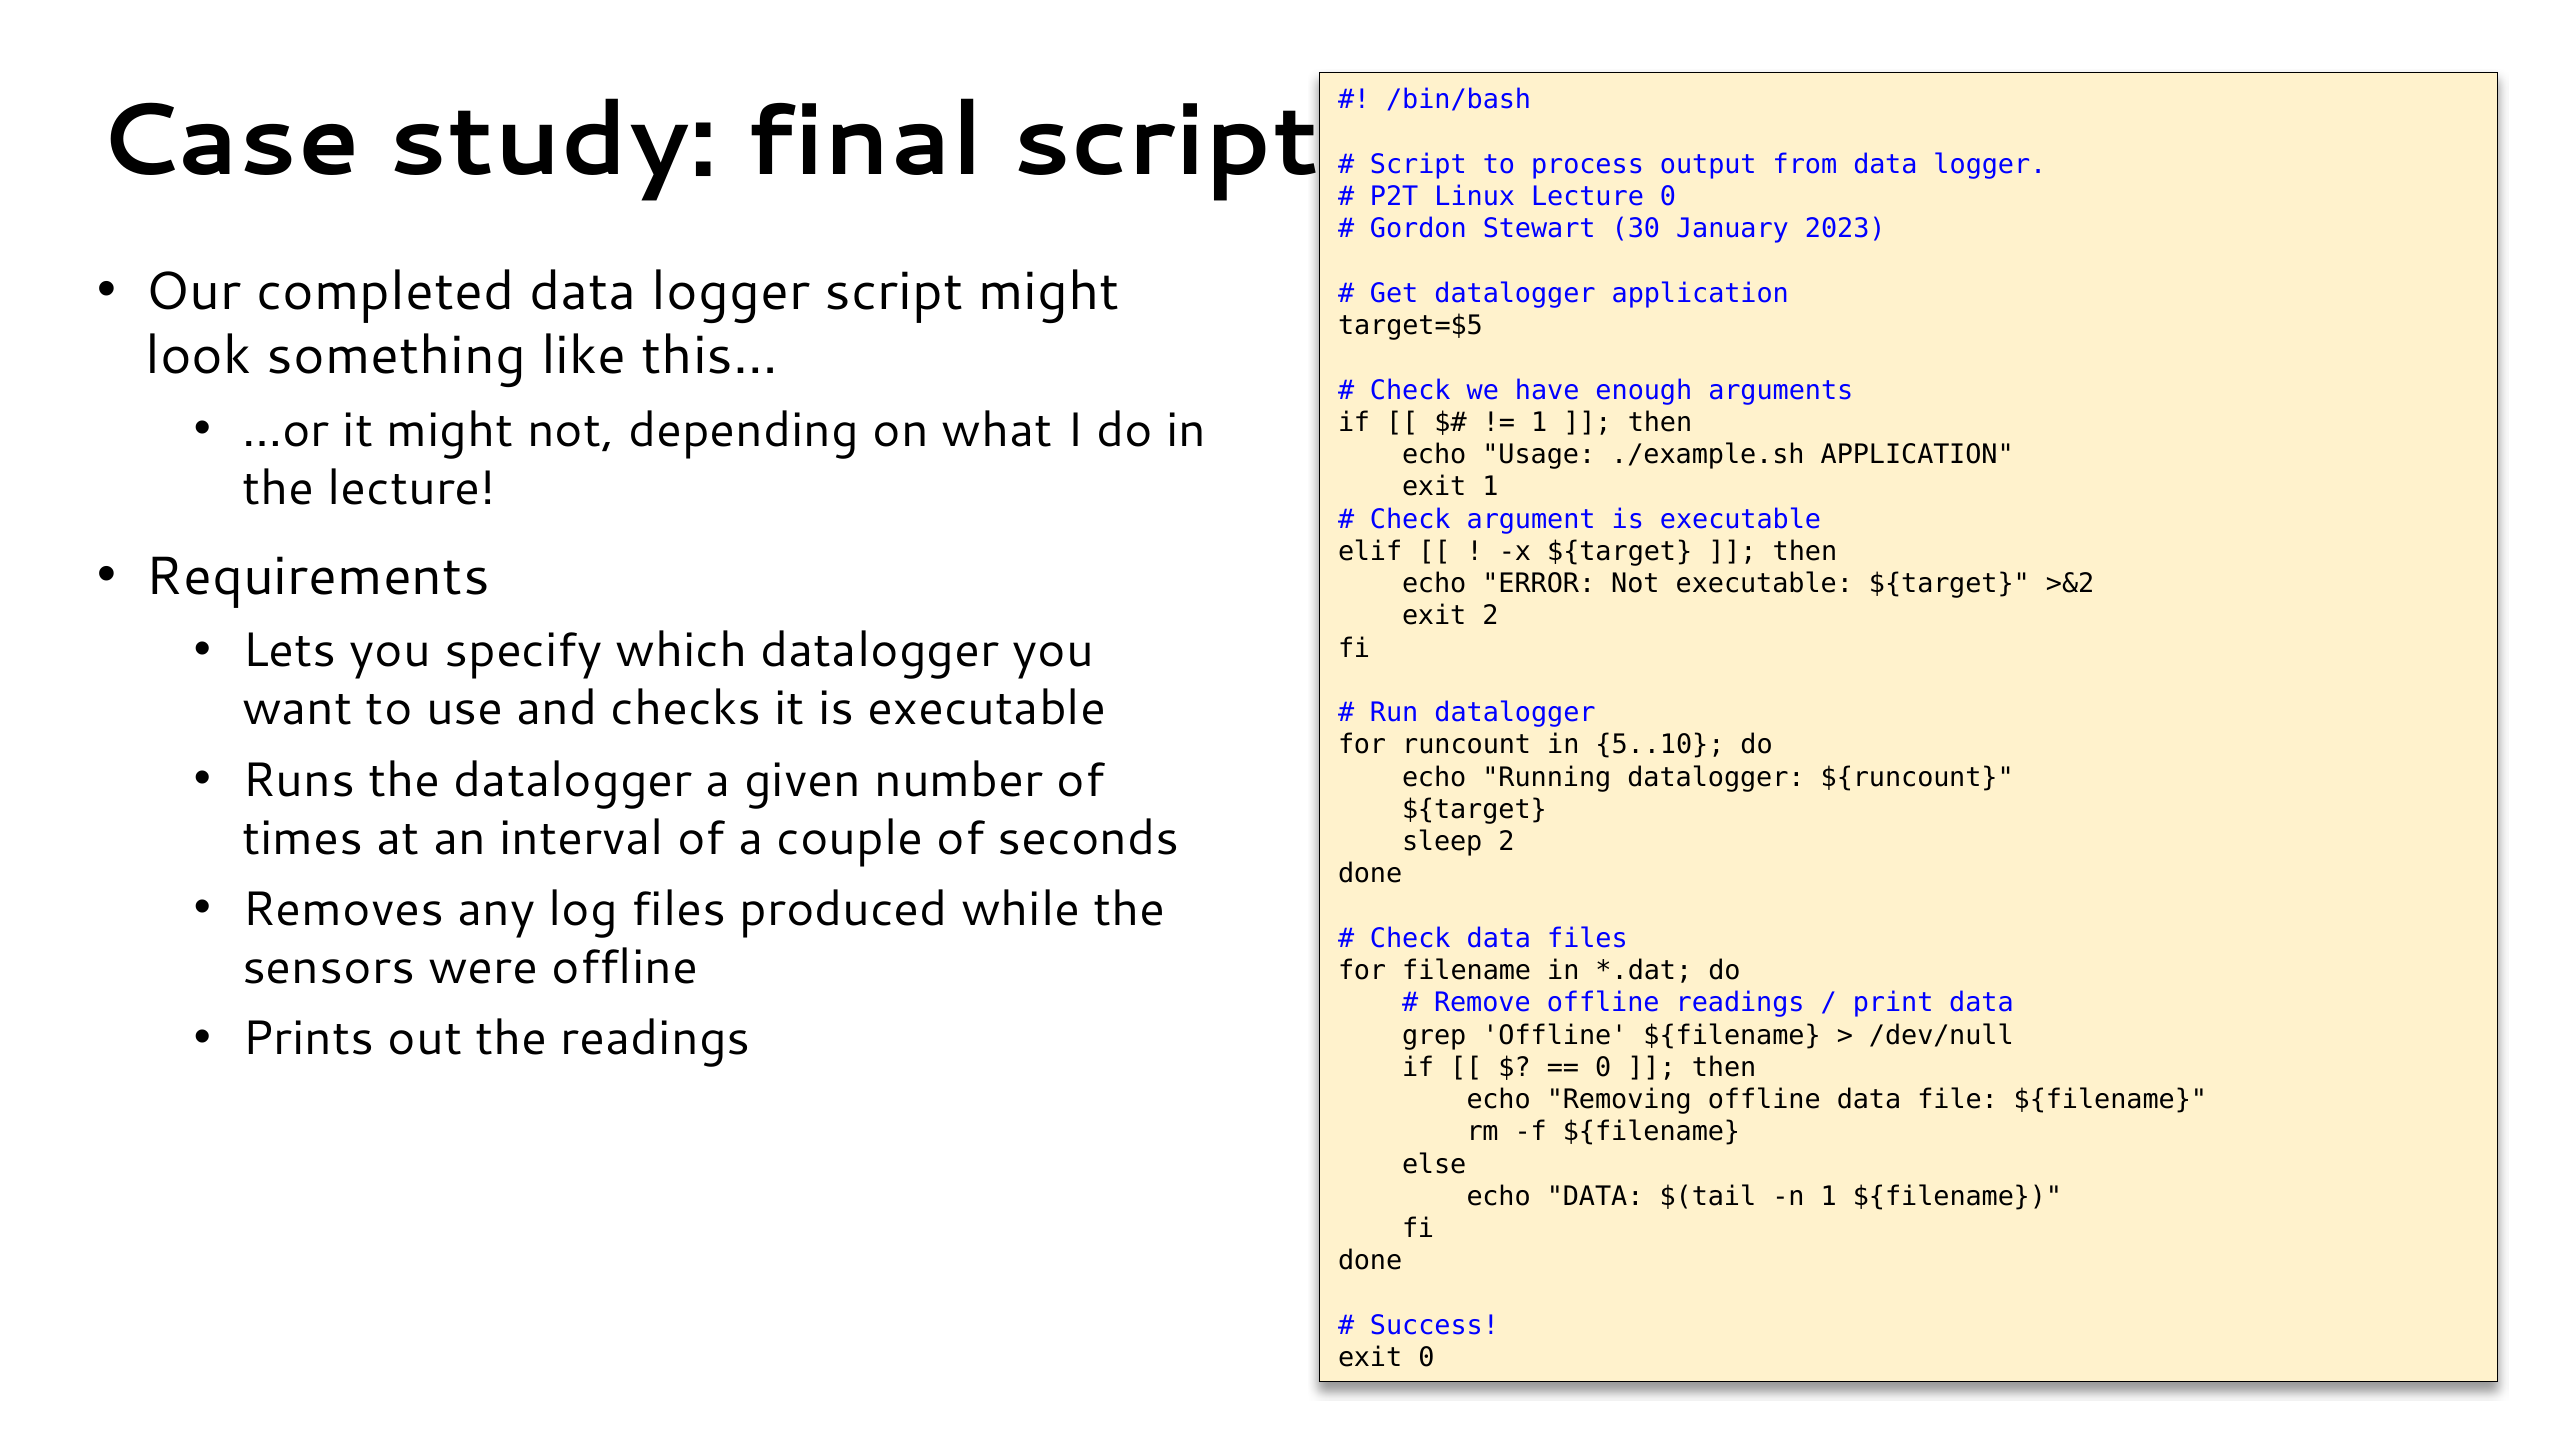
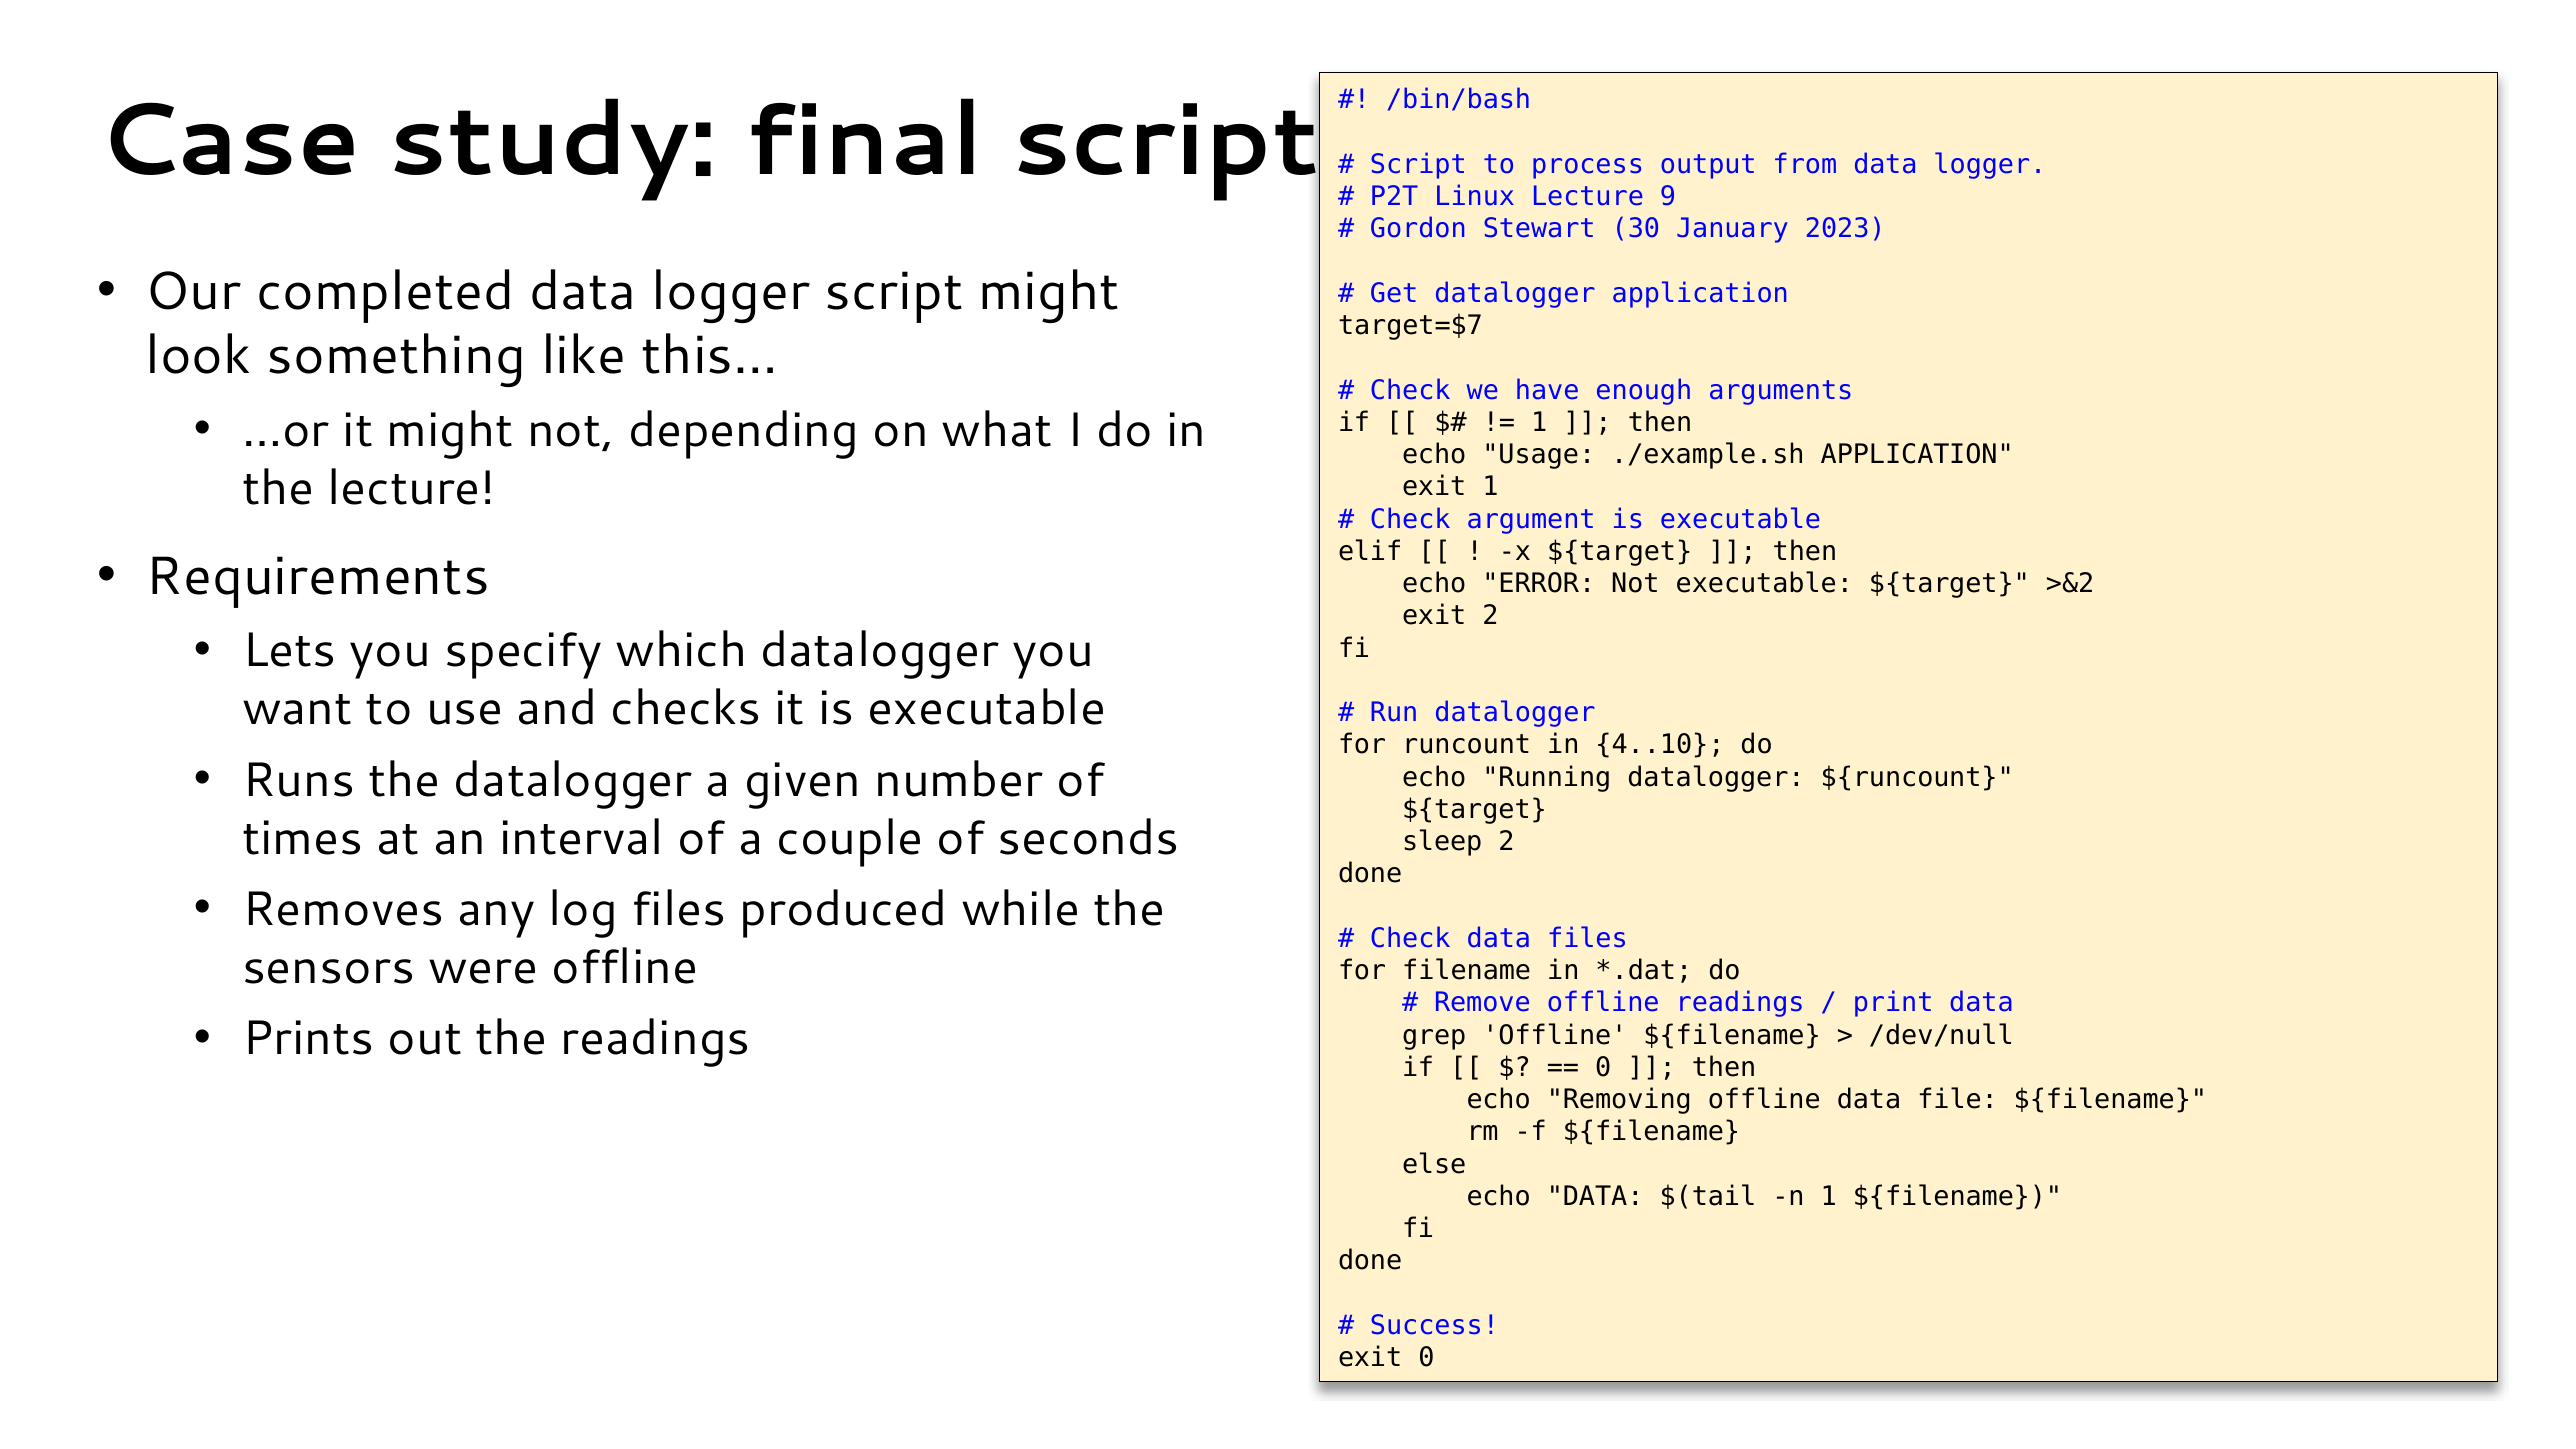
Lecture 0: 0 -> 9 (1668, 197)
target=$5: target=$5 -> target=$7 (1410, 326)
5..10: 5..10 -> 4..10 (1660, 745)
